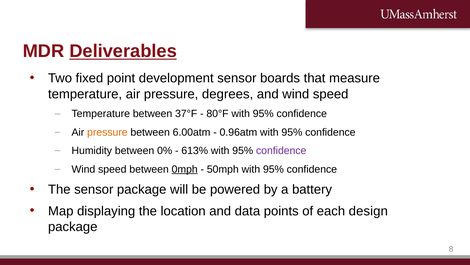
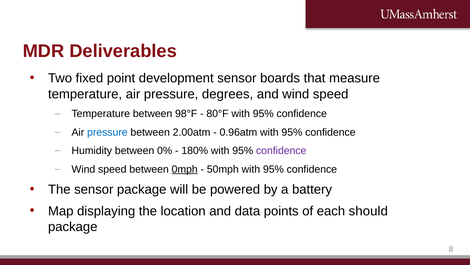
Deliverables underline: present -> none (123, 51)
37°F: 37°F -> 98°F (186, 114)
pressure colour: orange -> blue (107, 132)
6.00atm: 6.00atm -> 2.00atm (192, 132)
613%: 613% -> 180% (195, 150)
design: design -> should (368, 211)
